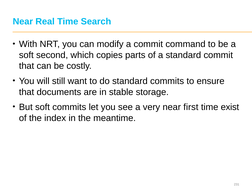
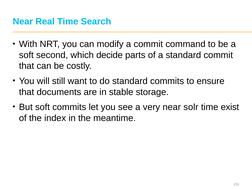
copies: copies -> decide (110, 55)
first: first -> solr (191, 107)
